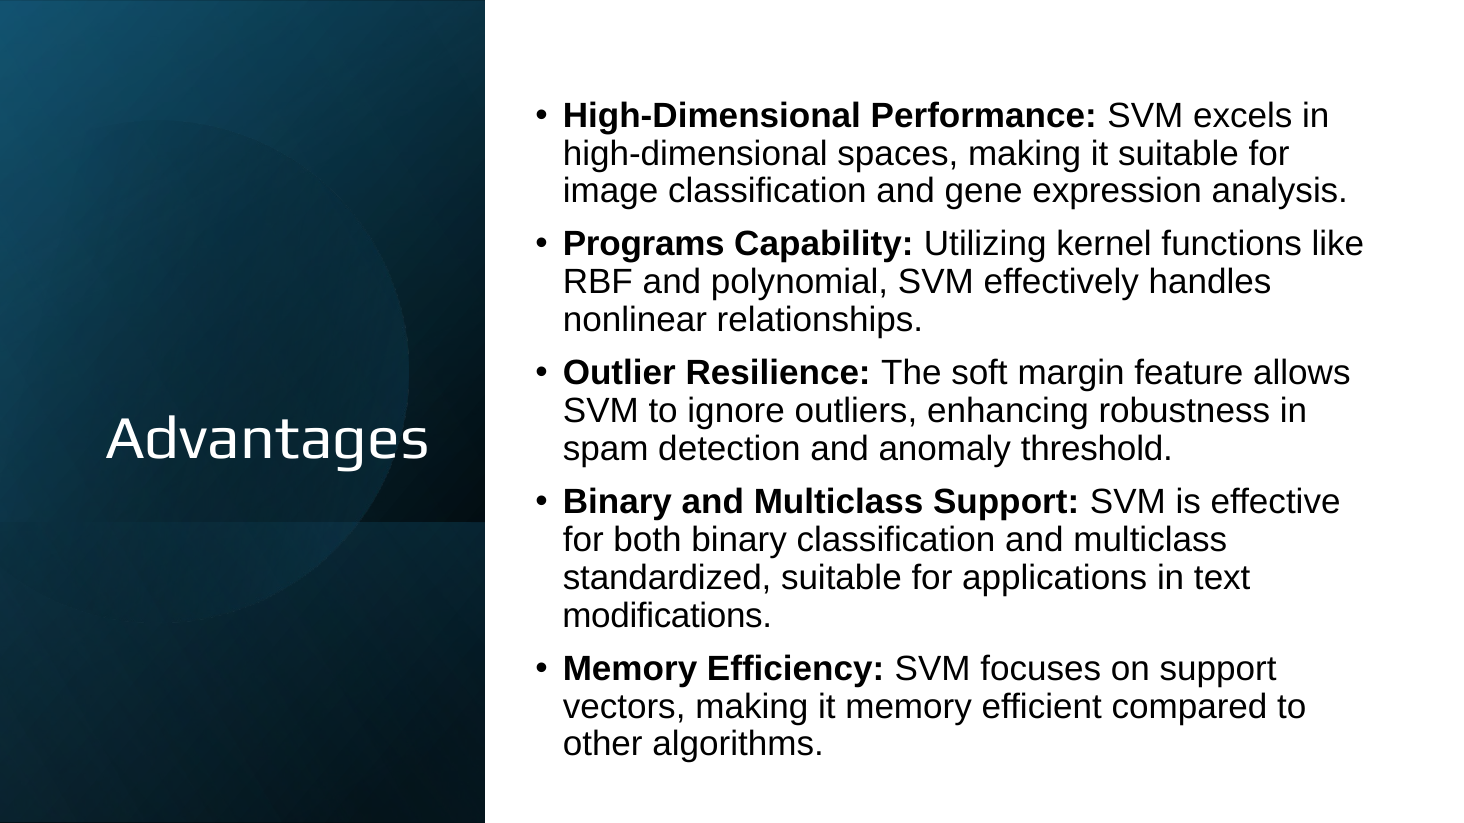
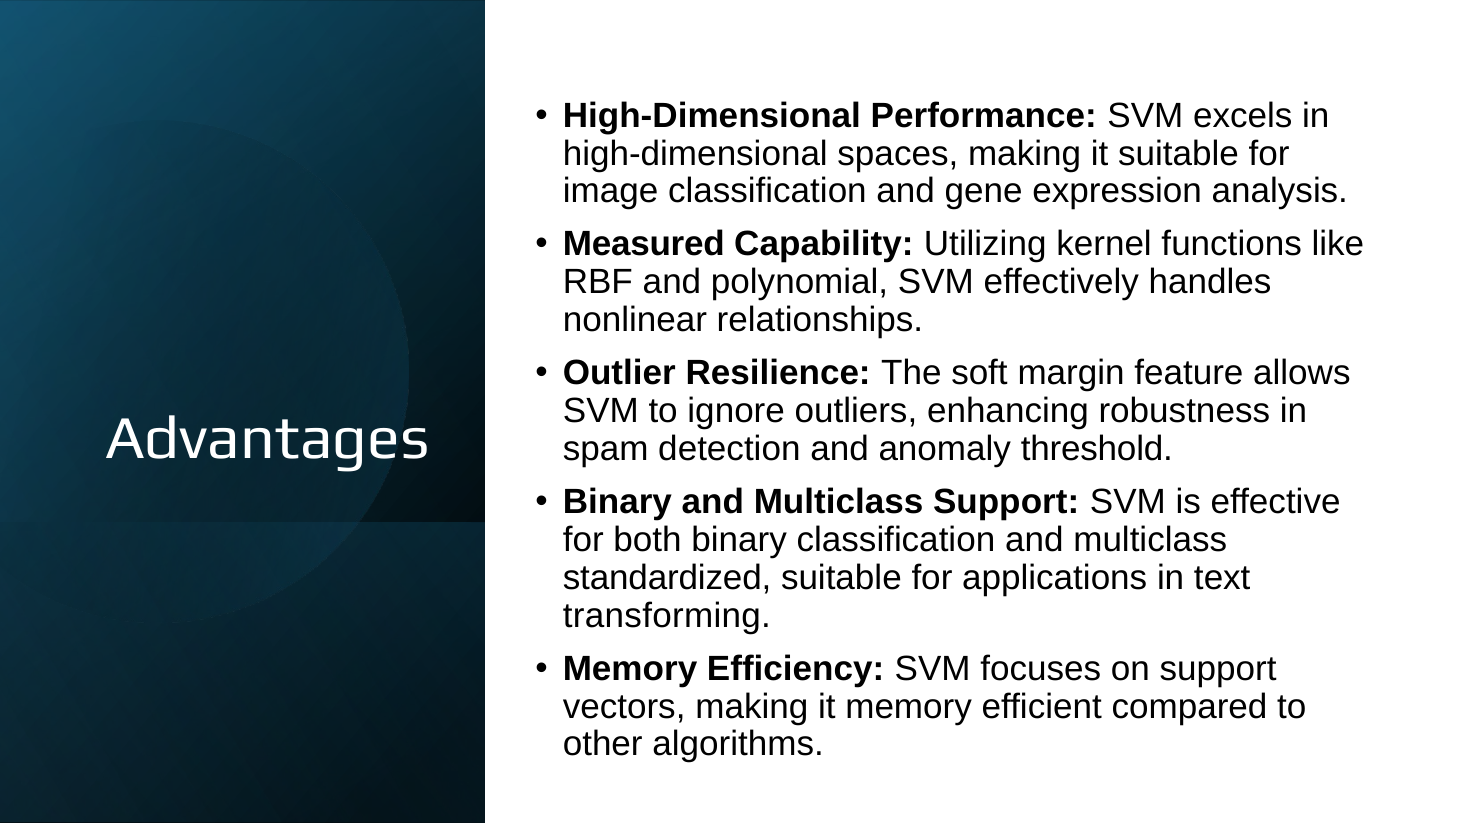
Programs: Programs -> Measured (644, 245)
modifications: modifications -> transforming (667, 616)
